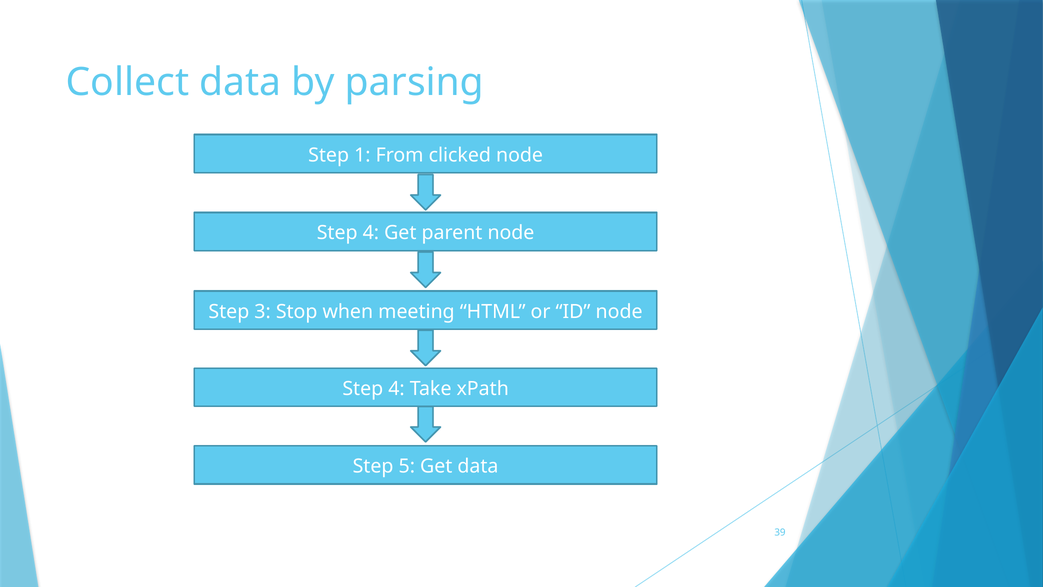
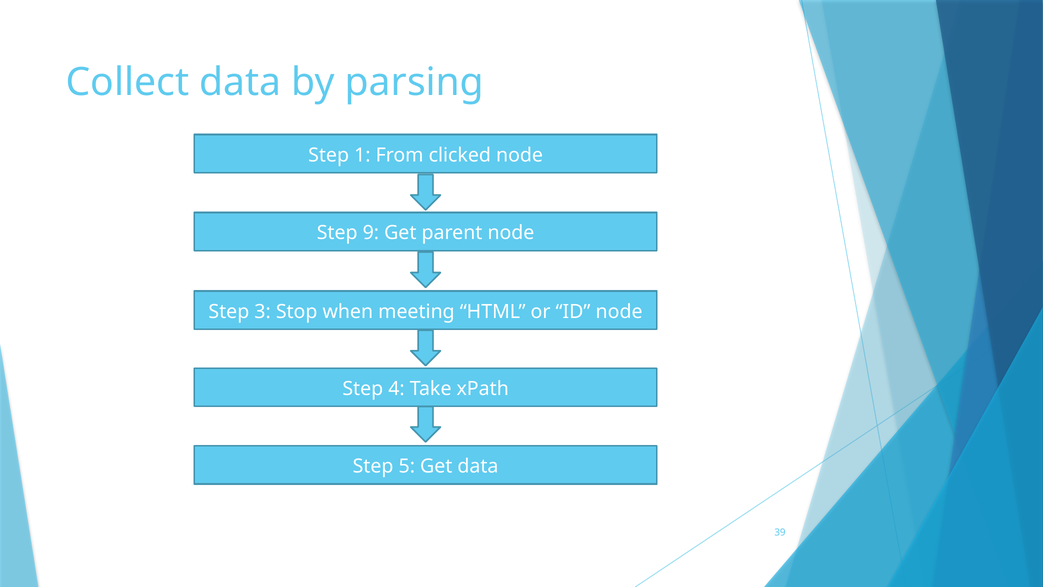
4: 4 -> 9 (371, 233)
